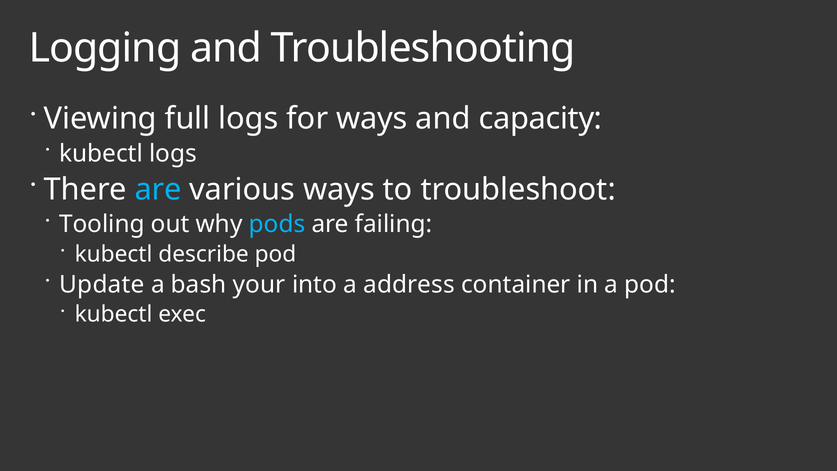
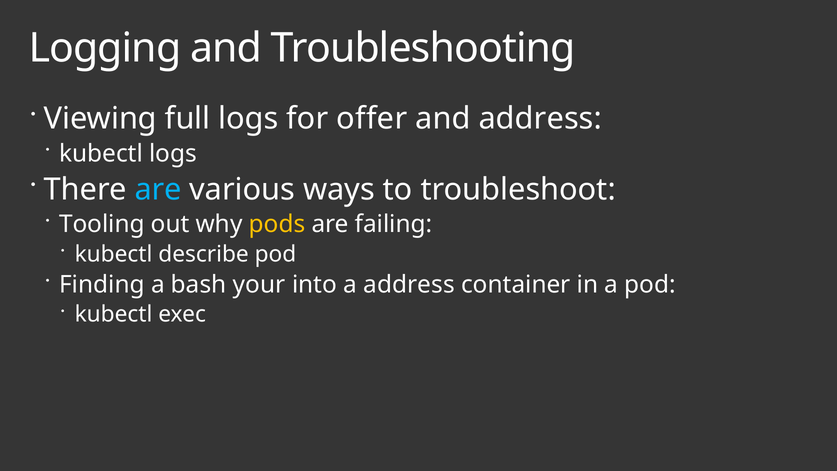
for ways: ways -> offer (372, 119)
and capacity: capacity -> address (540, 119)
pods colour: light blue -> yellow (277, 224)
Update: Update -> Finding (102, 284)
